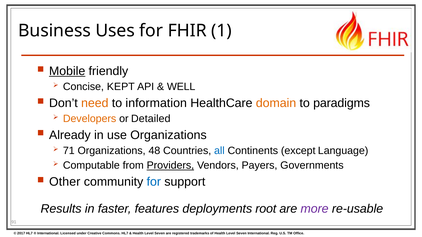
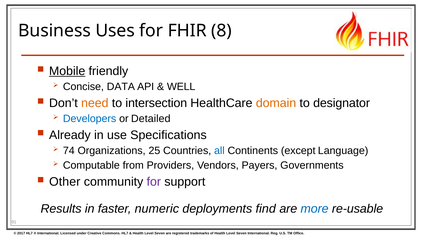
1: 1 -> 8 (222, 31)
KEPT: KEPT -> DATA (121, 87)
information: information -> intersection (156, 103)
paradigms: paradigms -> designator (342, 103)
Developers colour: orange -> blue (90, 119)
use Organizations: Organizations -> Specifications (168, 135)
71: 71 -> 74 (69, 151)
48: 48 -> 25 (154, 151)
Providers underline: present -> none (170, 166)
for colour: blue -> purple (154, 182)
features: features -> numeric (157, 209)
root: root -> find (266, 209)
more colour: purple -> blue (315, 209)
